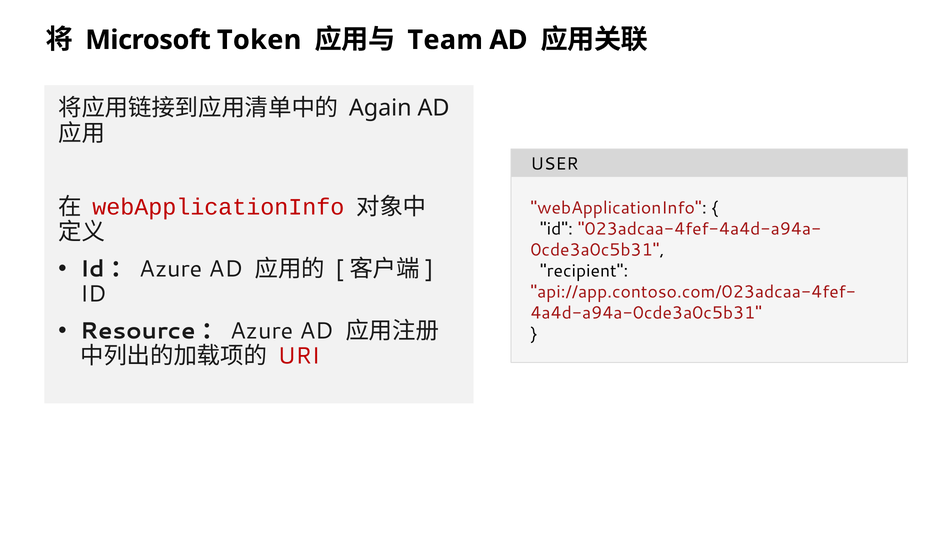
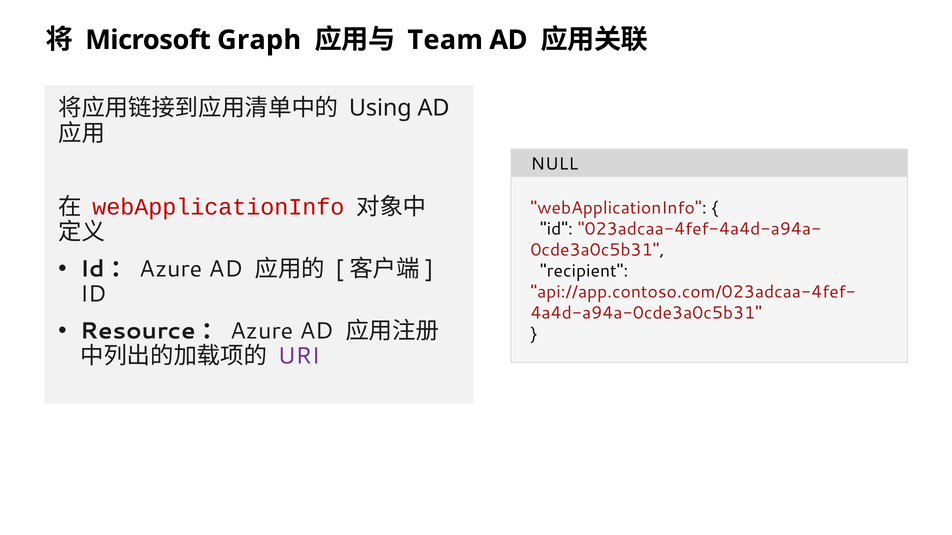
Token: Token -> Graph (259, 40)
Again: Again -> Using (380, 108)
USER: USER -> NULL (554, 164)
URI colour: red -> purple (299, 357)
